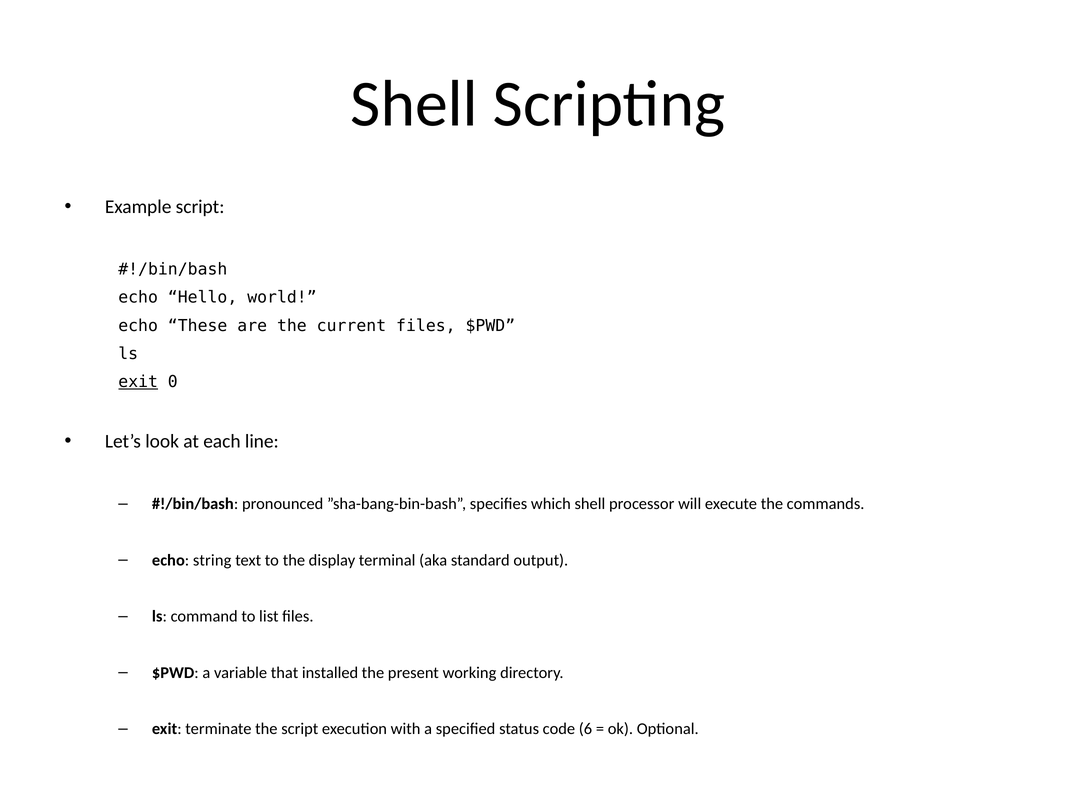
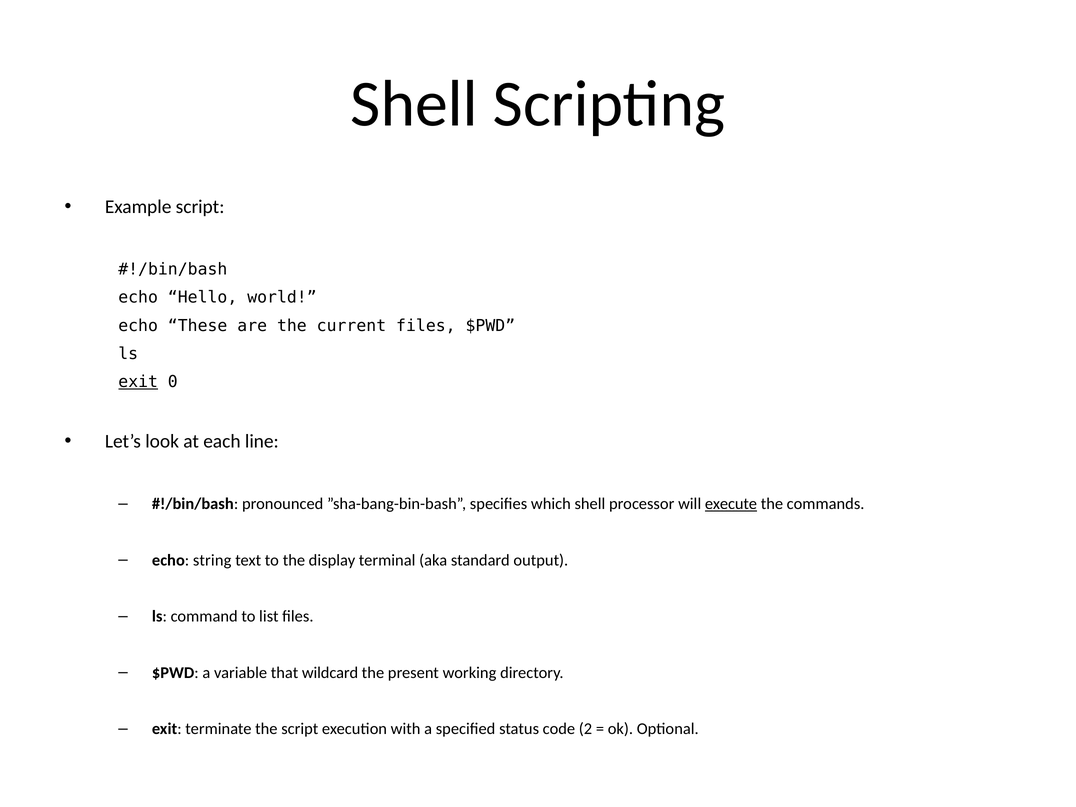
execute underline: none -> present (731, 504)
installed: installed -> wildcard (330, 673)
6: 6 -> 2 (585, 729)
